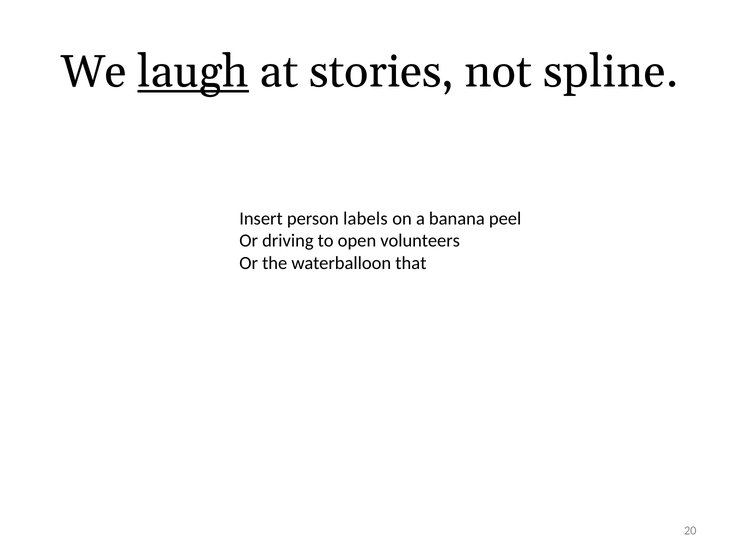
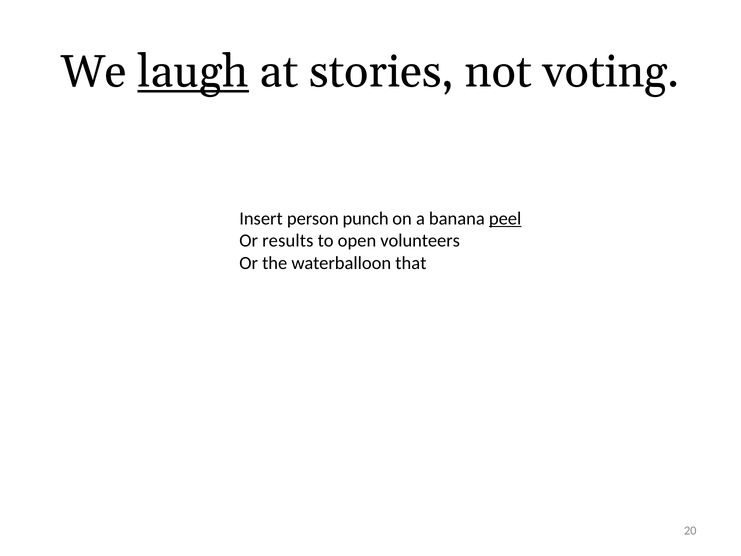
spline: spline -> voting (611, 72)
labels: labels -> punch (366, 218)
peel underline: none -> present (505, 218)
driving: driving -> results (288, 241)
